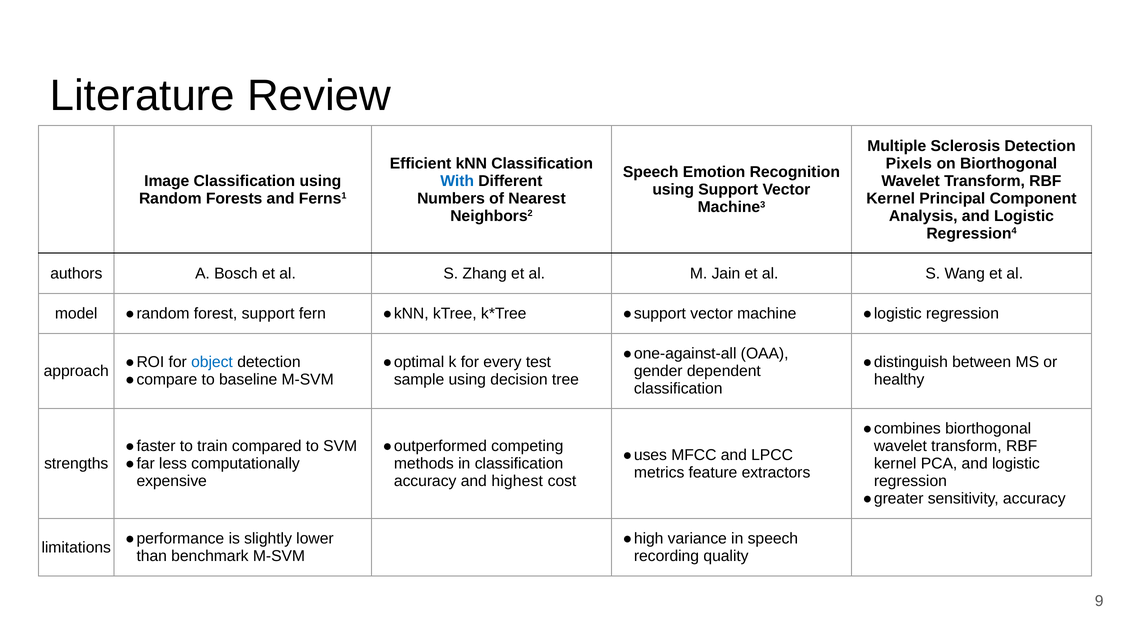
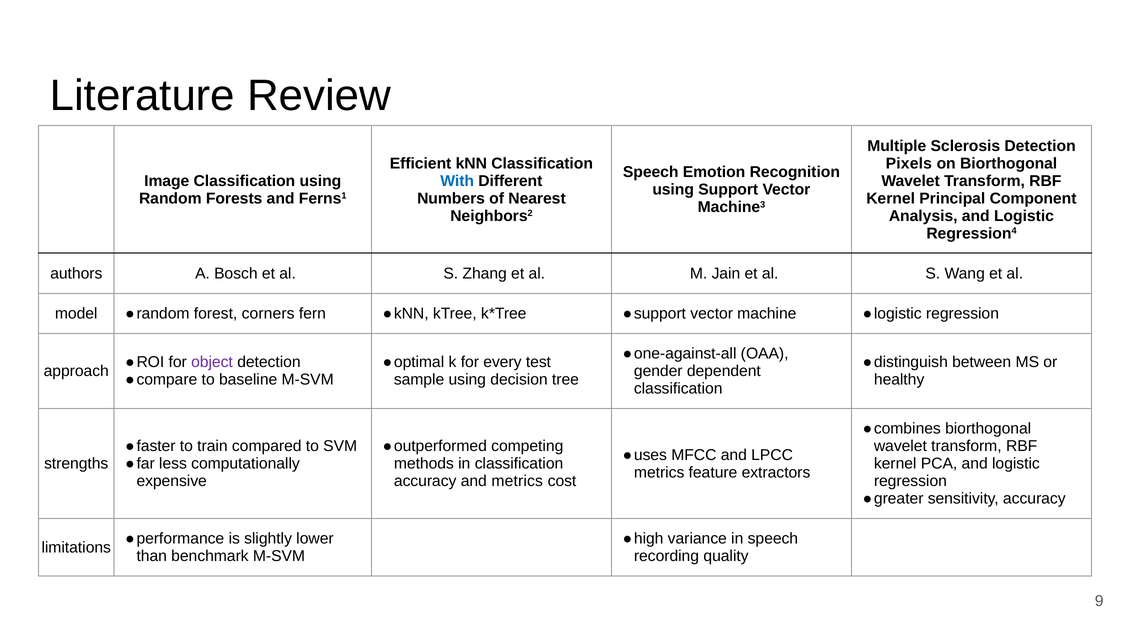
forest support: support -> corners (268, 314)
object colour: blue -> purple (212, 363)
and highest: highest -> metrics (517, 482)
